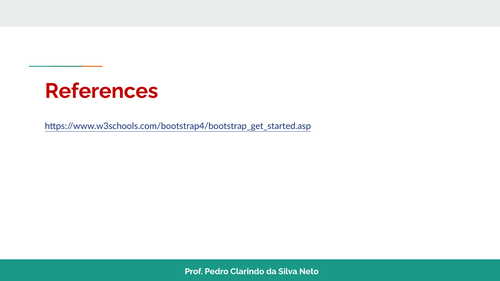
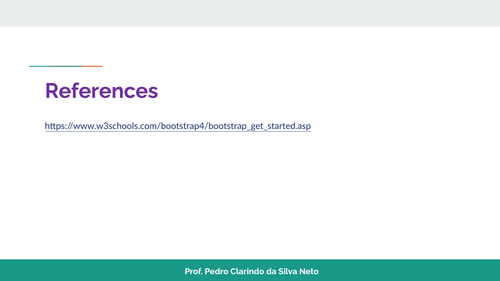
References colour: red -> purple (102, 91)
